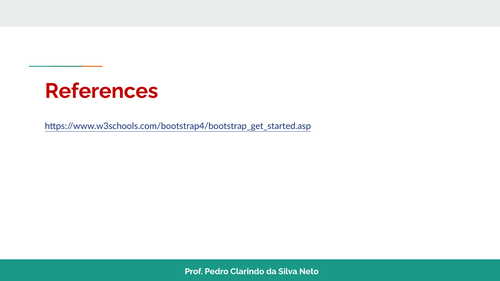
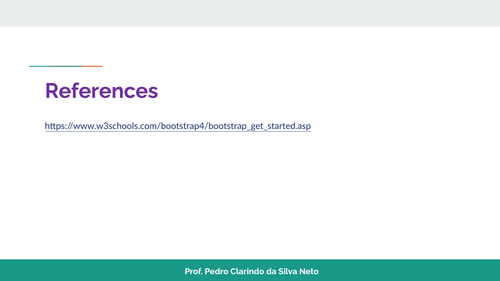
References colour: red -> purple (102, 91)
